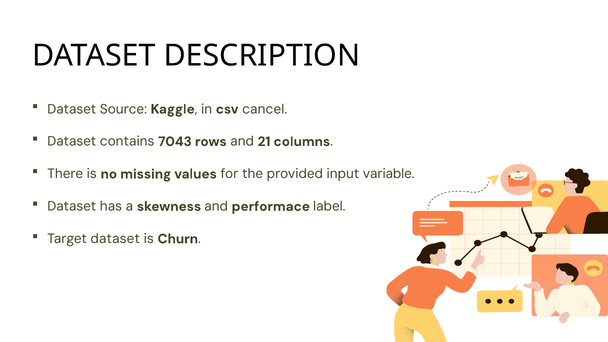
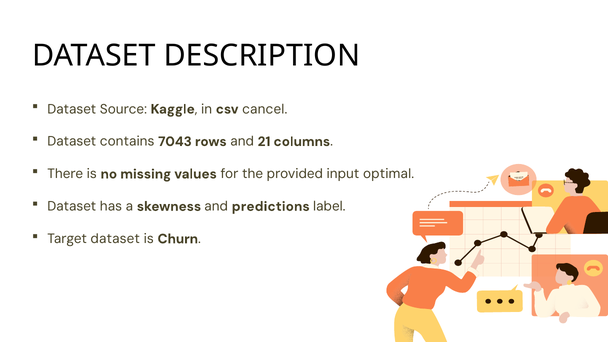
variable: variable -> optimal (389, 174)
performace: performace -> predictions (271, 206)
